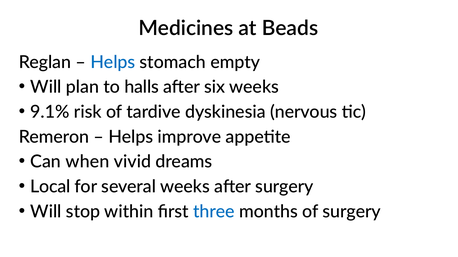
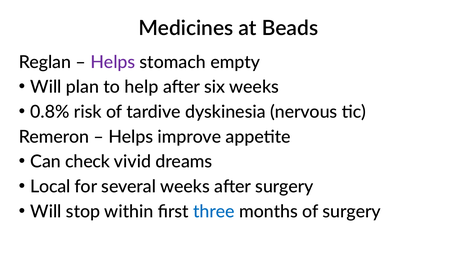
Helps colour: blue -> purple (113, 62)
halls: halls -> help (142, 87)
9.1%: 9.1% -> 0.8% (50, 112)
when: when -> check (88, 162)
